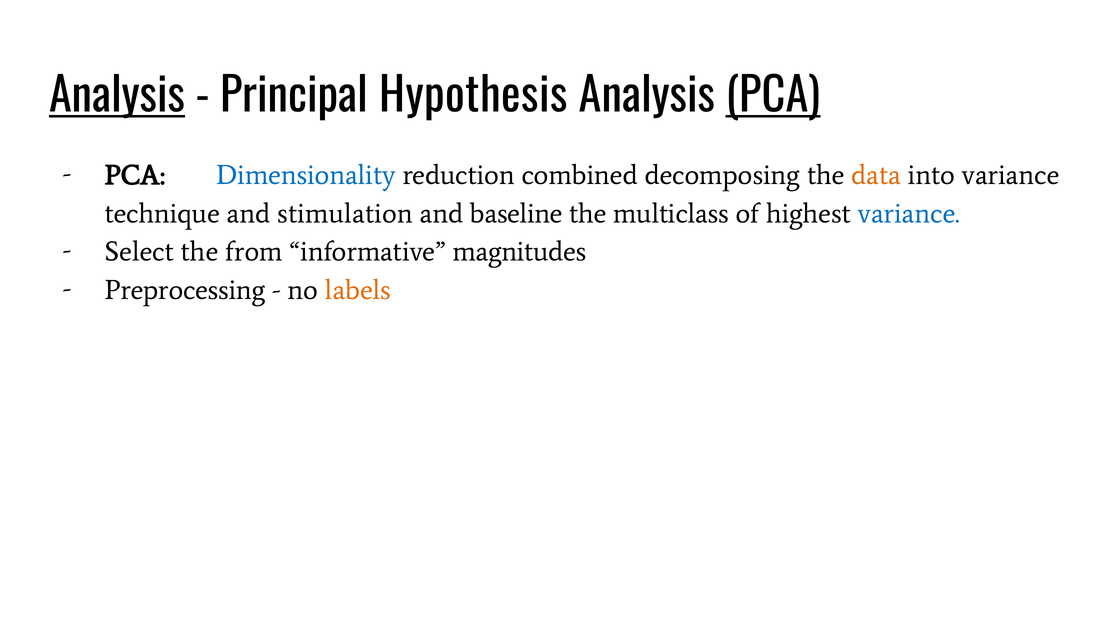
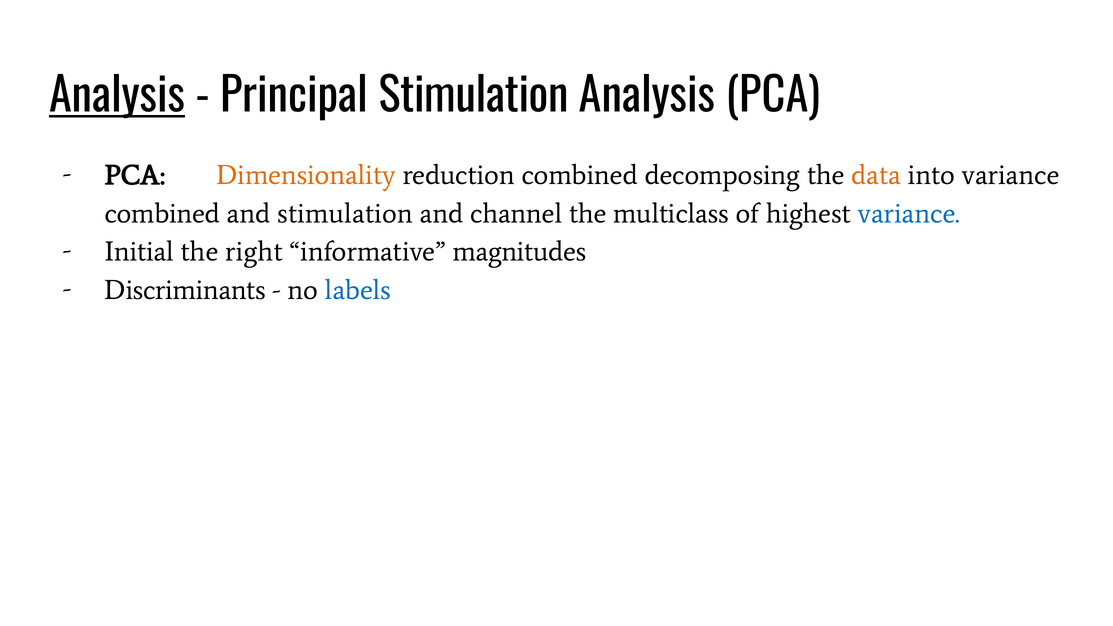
Principal Hypothesis: Hypothesis -> Stimulation (474, 96)
PCA underline: present -> none (773, 96)
Dimensionality colour: blue -> orange (306, 175)
technique: technique -> combined (162, 213)
baseline: baseline -> channel (516, 213)
Select: Select -> Initial (139, 252)
from: from -> right (254, 252)
Preprocessing: Preprocessing -> Discriminants (185, 290)
labels colour: orange -> blue (358, 290)
